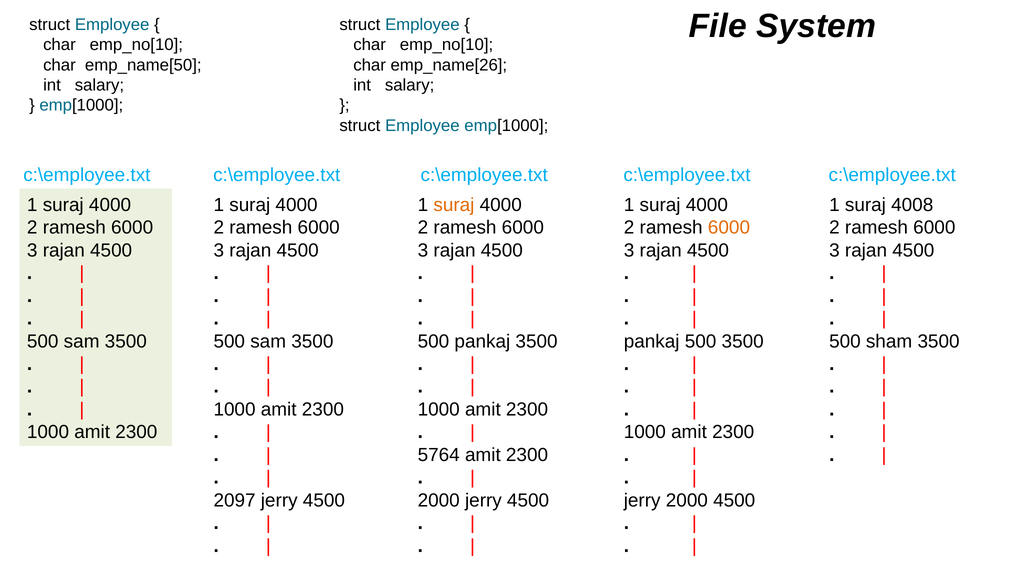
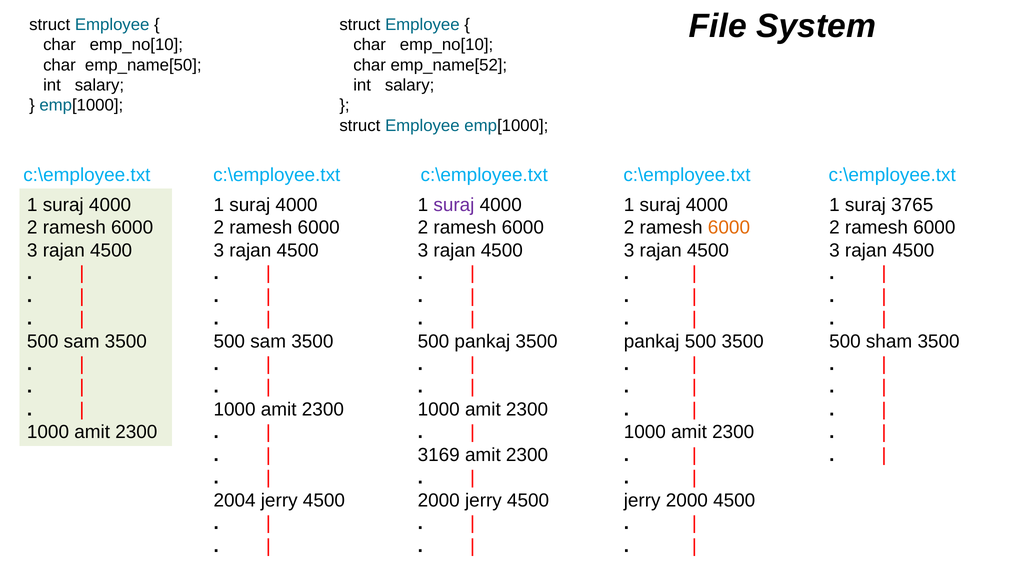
emp_name[26: emp_name[26 -> emp_name[52 (449, 65)
suraj colour: orange -> purple (454, 205)
4008: 4008 -> 3765 (912, 205)
5764: 5764 -> 3169 (439, 455)
2097: 2097 -> 2004 (235, 501)
